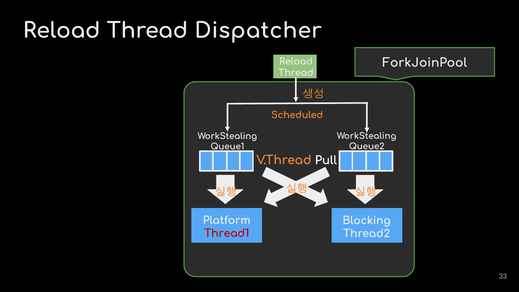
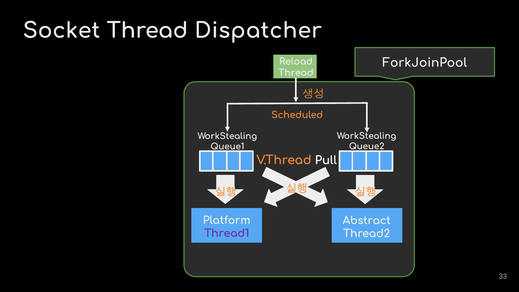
Reload: Reload -> Socket (62, 31)
Blocking: Blocking -> Abstract (367, 221)
Thread1 colour: red -> purple (227, 233)
